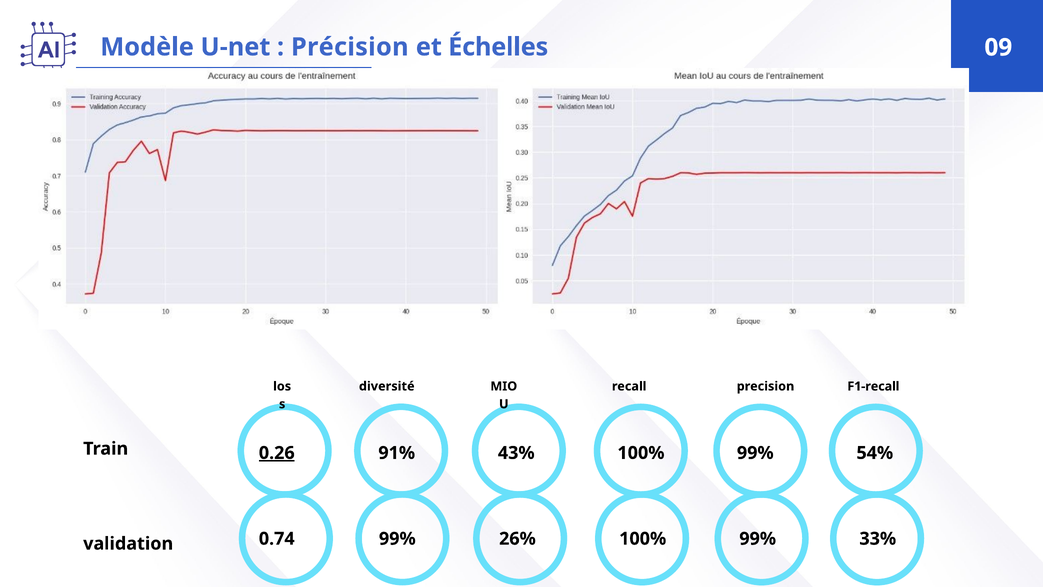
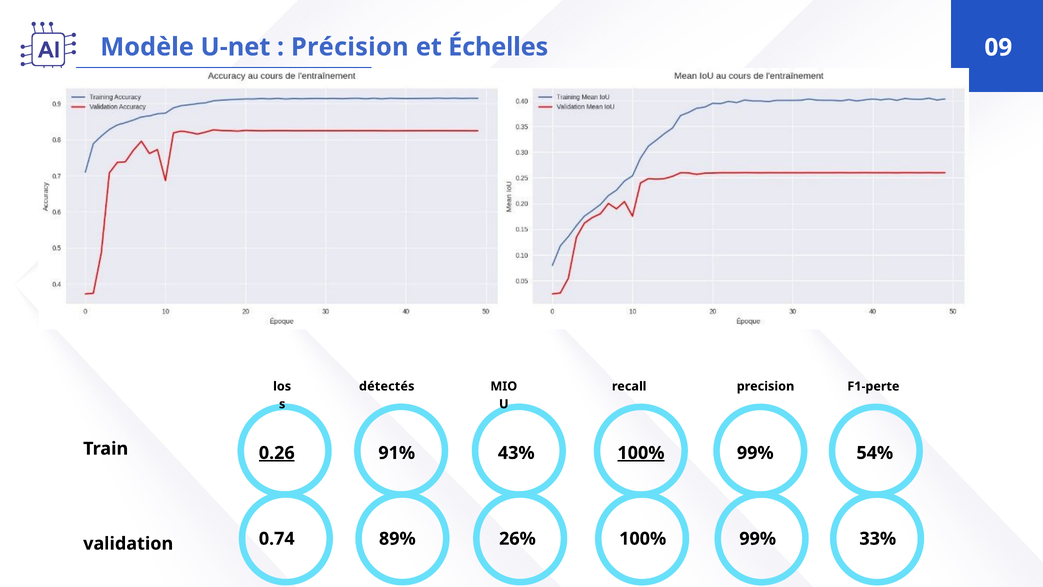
diversité: diversité -> détectés (387, 386)
F1-recall: F1-recall -> F1-perte (873, 386)
100% underline: none -> present (641, 453)
0.74 99%: 99% -> 89% (397, 538)
